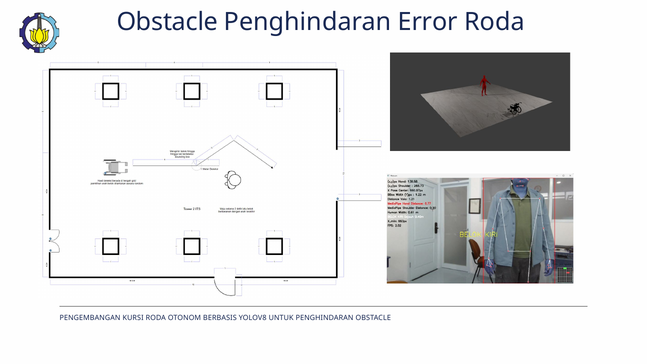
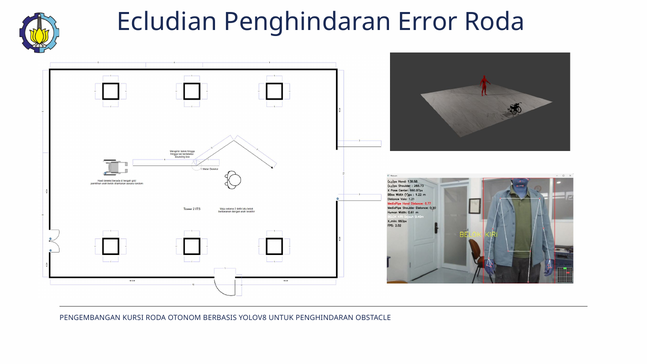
Obstacle: Obstacle -> Ecludian (167, 22)
